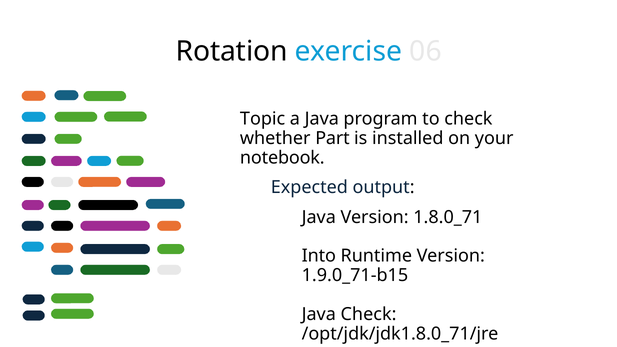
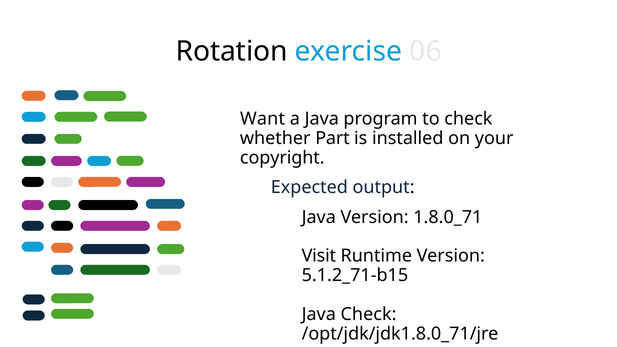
Topic: Topic -> Want (263, 119)
notebook: notebook -> copyright (282, 158)
Into: Into -> Visit (319, 256)
1.9.0_71-b15: 1.9.0_71-b15 -> 5.1.2_71-b15 (355, 276)
